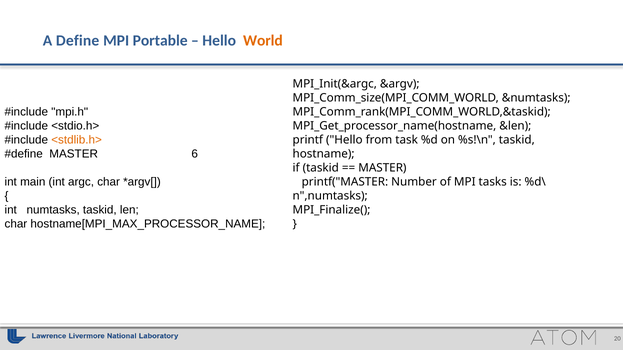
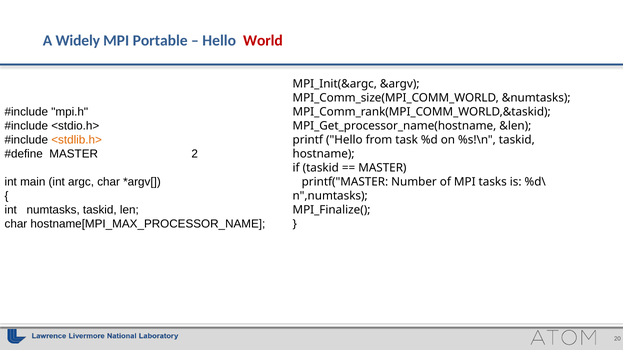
Define: Define -> Widely (78, 41)
World colour: orange -> red (263, 41)
6: 6 -> 2 (195, 154)
